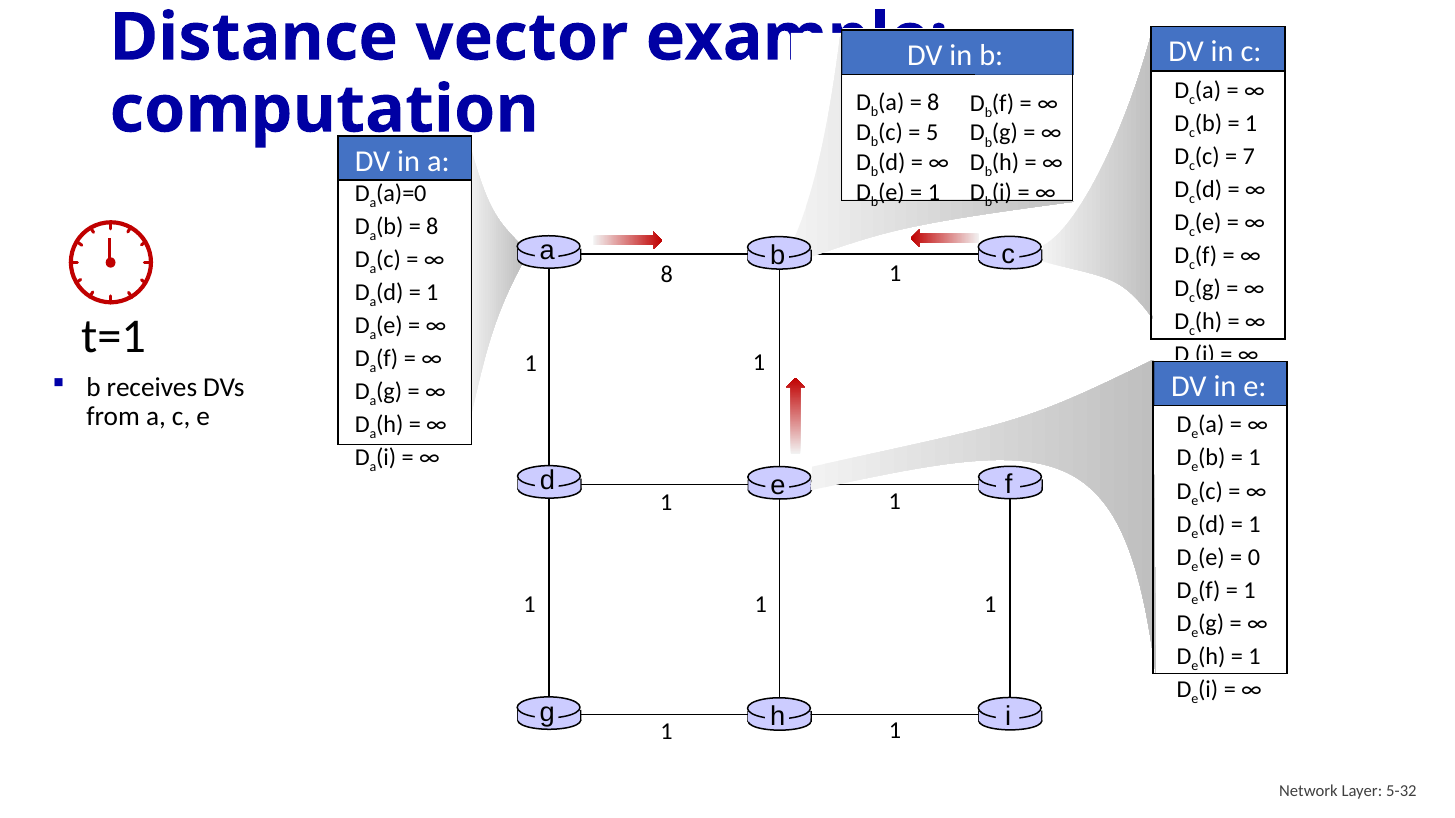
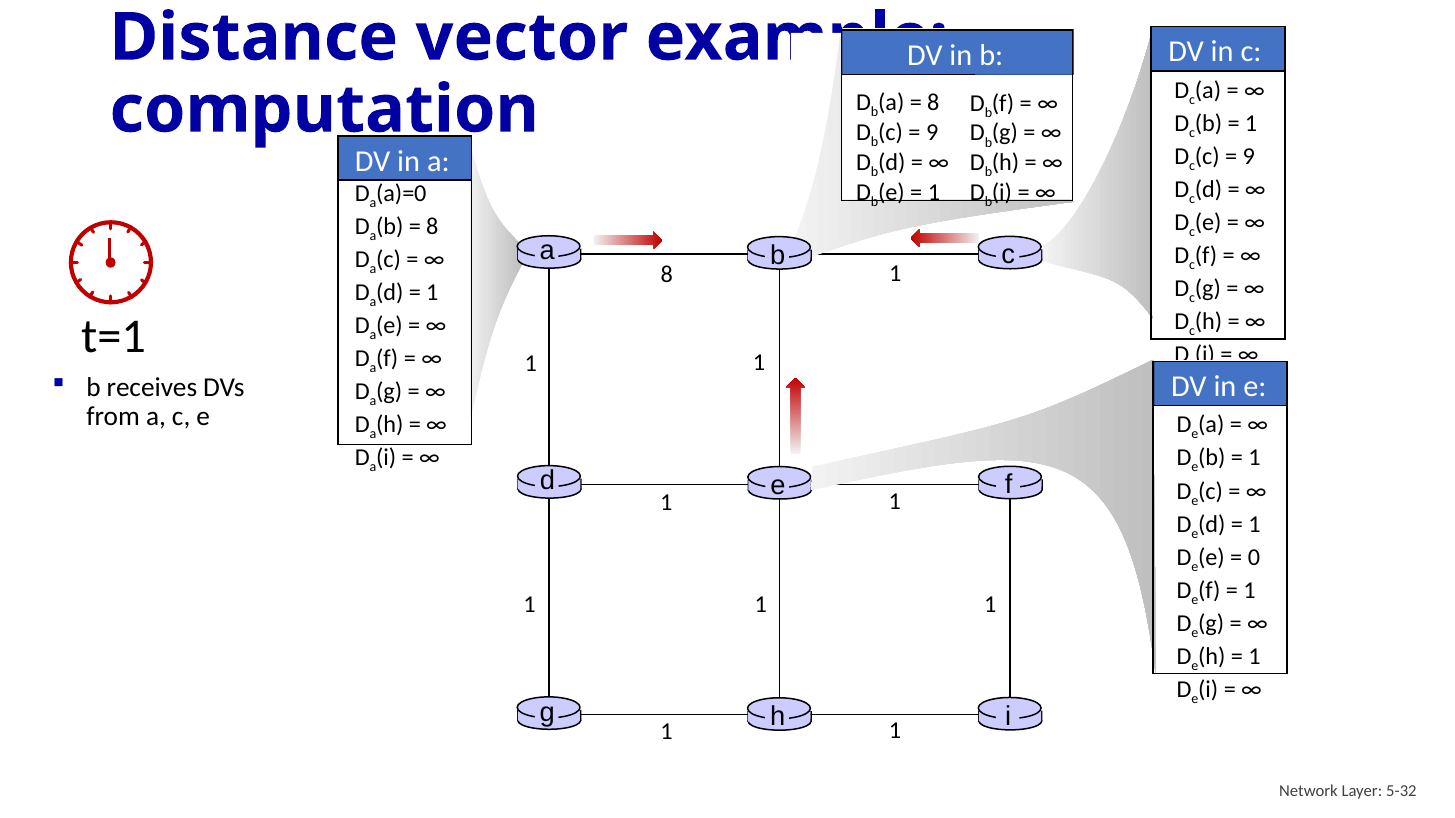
5: 5 -> 9 (932, 133)
7: 7 -> 9 (1249, 156)
